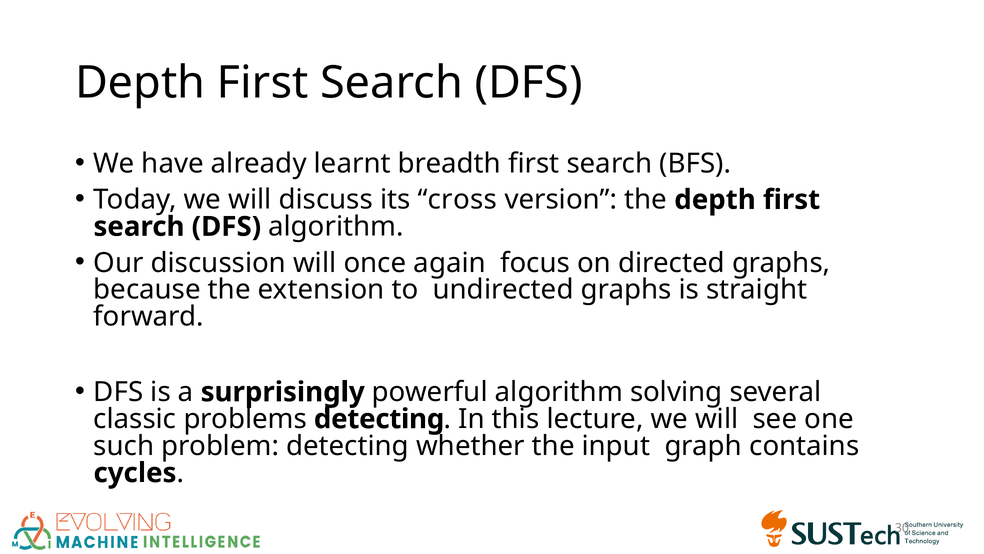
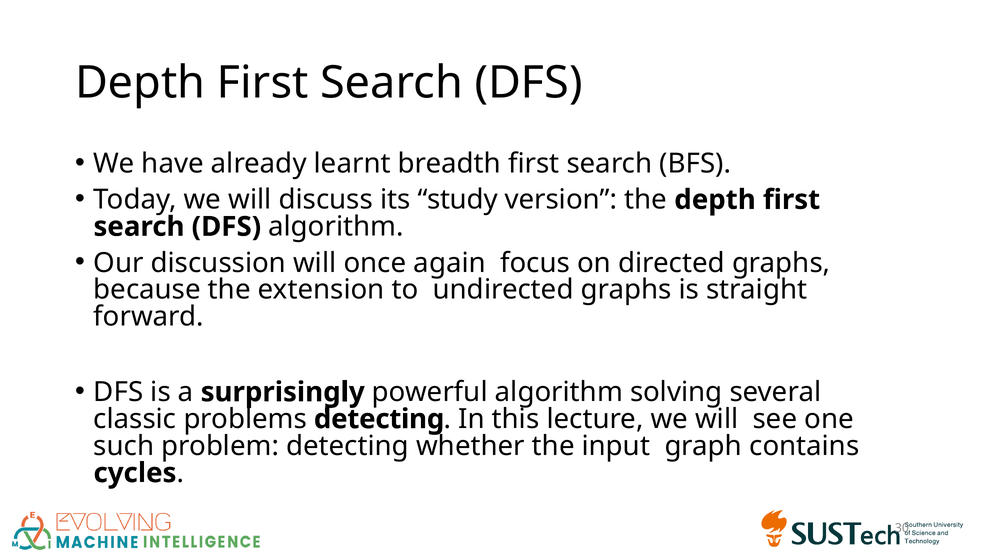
cross: cross -> study (458, 200)
